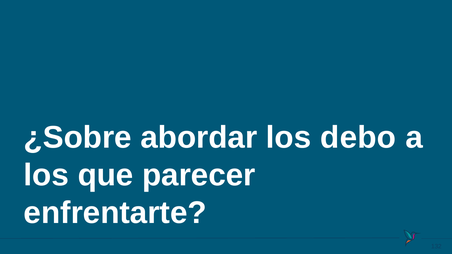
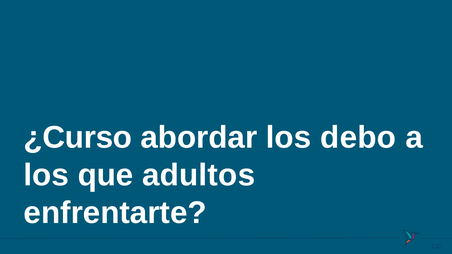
¿Sobre: ¿Sobre -> ¿Curso (78, 138)
parecer: parecer -> adultos (199, 175)
